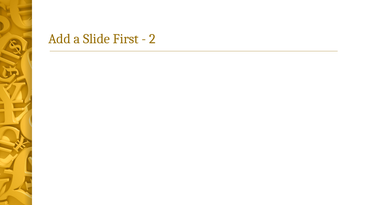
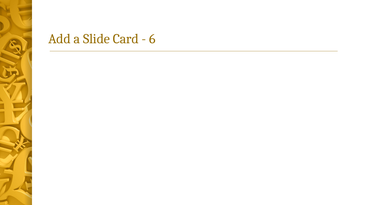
First: First -> Card (126, 39)
2: 2 -> 6 (152, 39)
